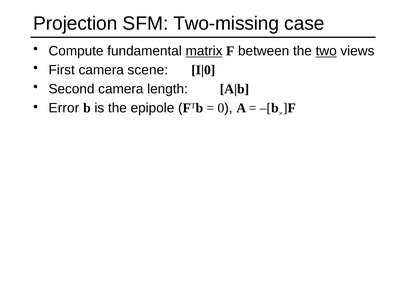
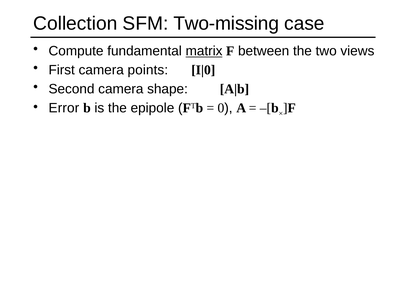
Projection: Projection -> Collection (75, 23)
two underline: present -> none (326, 51)
scene: scene -> points (148, 70)
length: length -> shape (168, 89)
